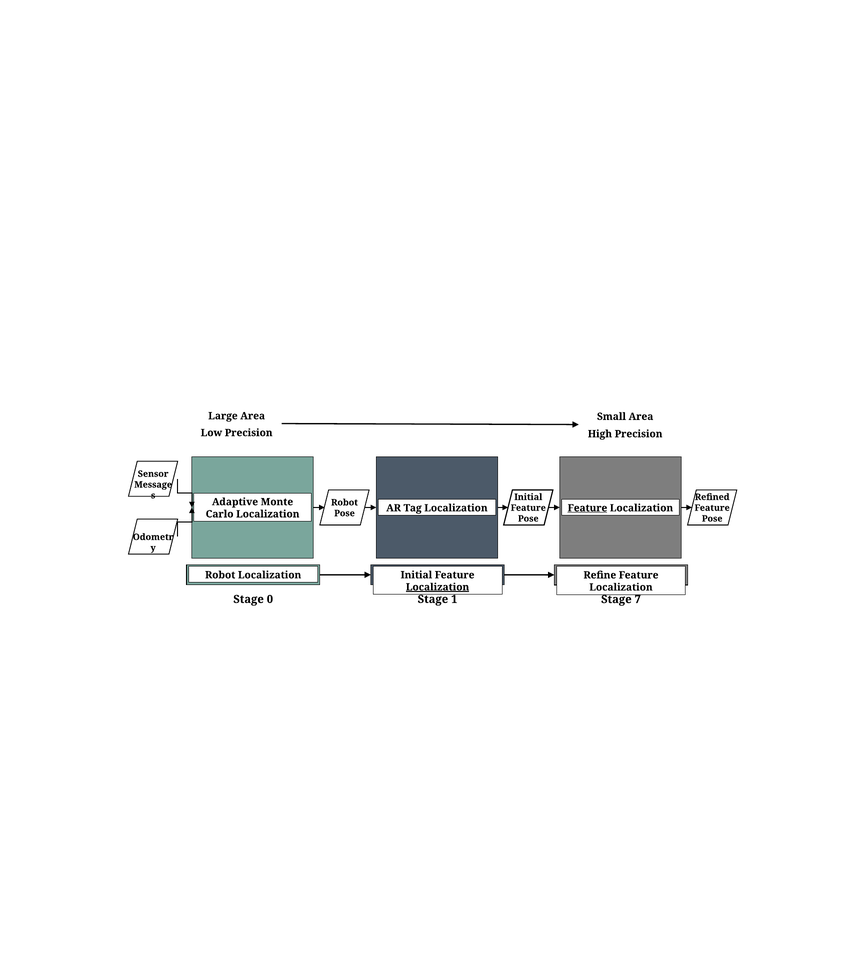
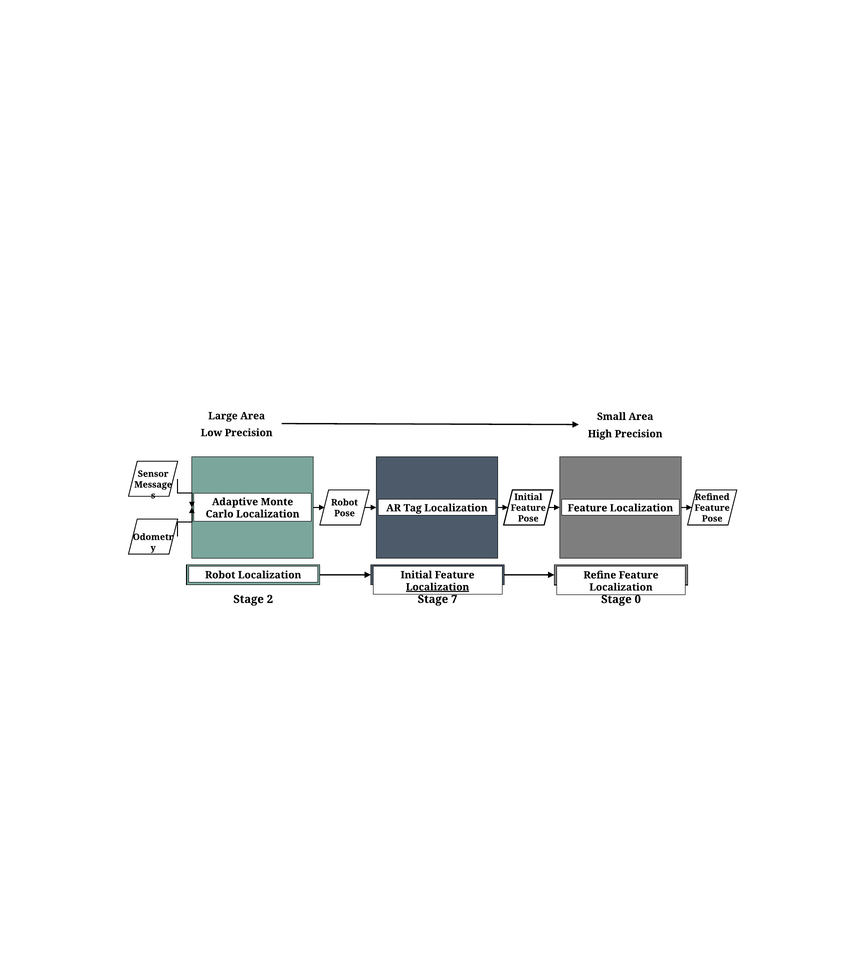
Feature underline: present -> none (587, 508)
1: 1 -> 7 (454, 599)
0: 0 -> 2 (270, 599)
7: 7 -> 0 (638, 599)
